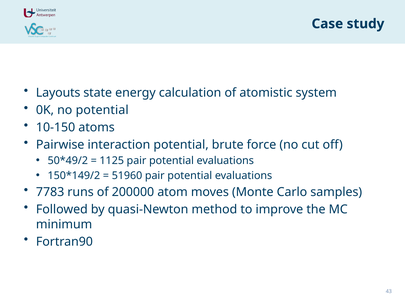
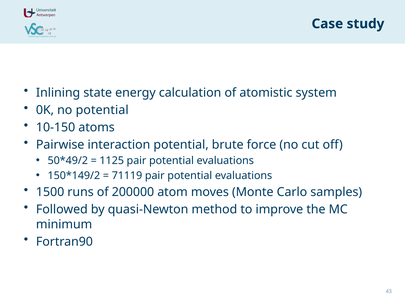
Layouts: Layouts -> Inlining (58, 93)
51960: 51960 -> 71119 (127, 176)
7783: 7783 -> 1500 (50, 192)
